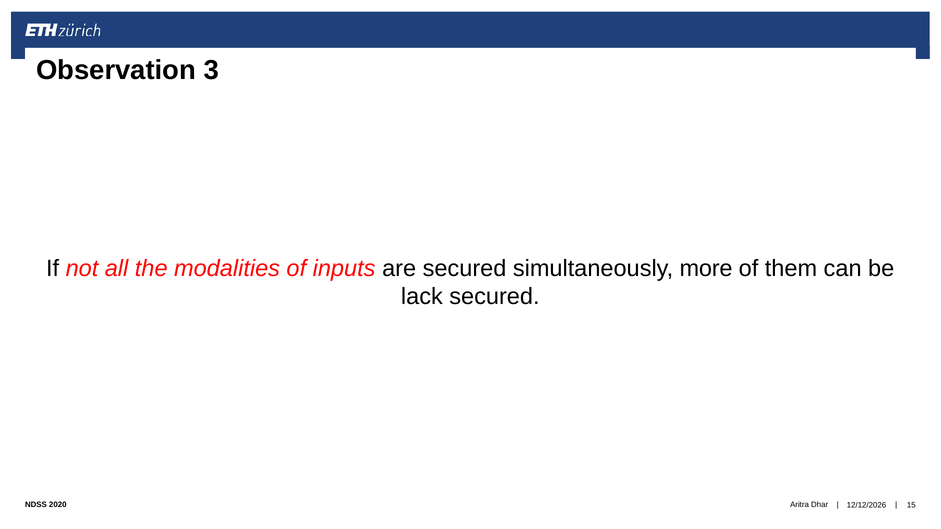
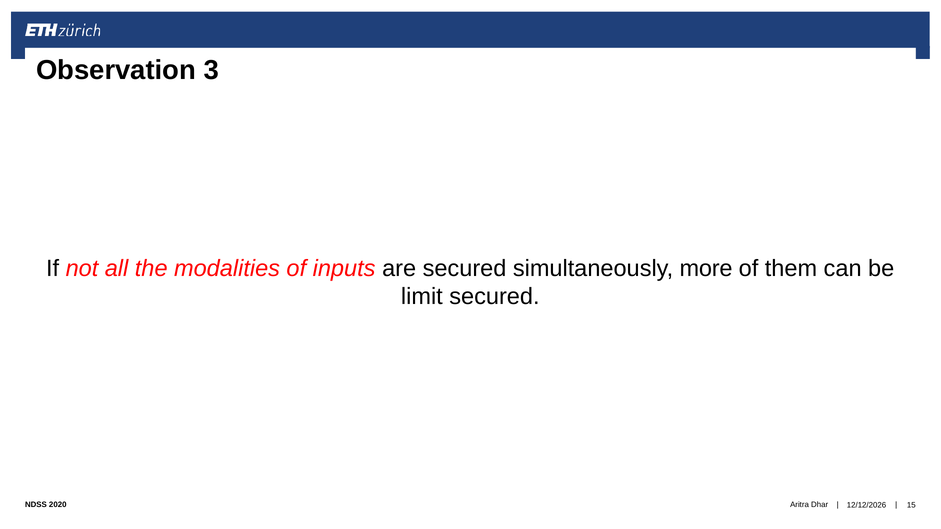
lack: lack -> limit (422, 297)
